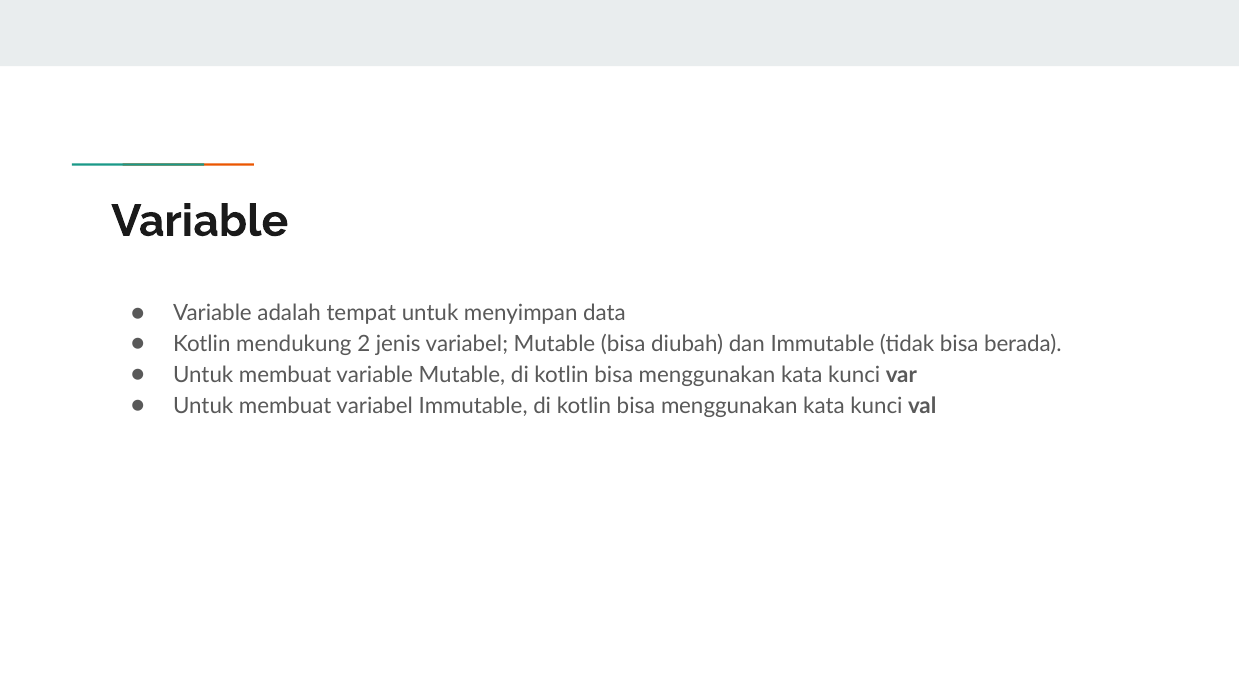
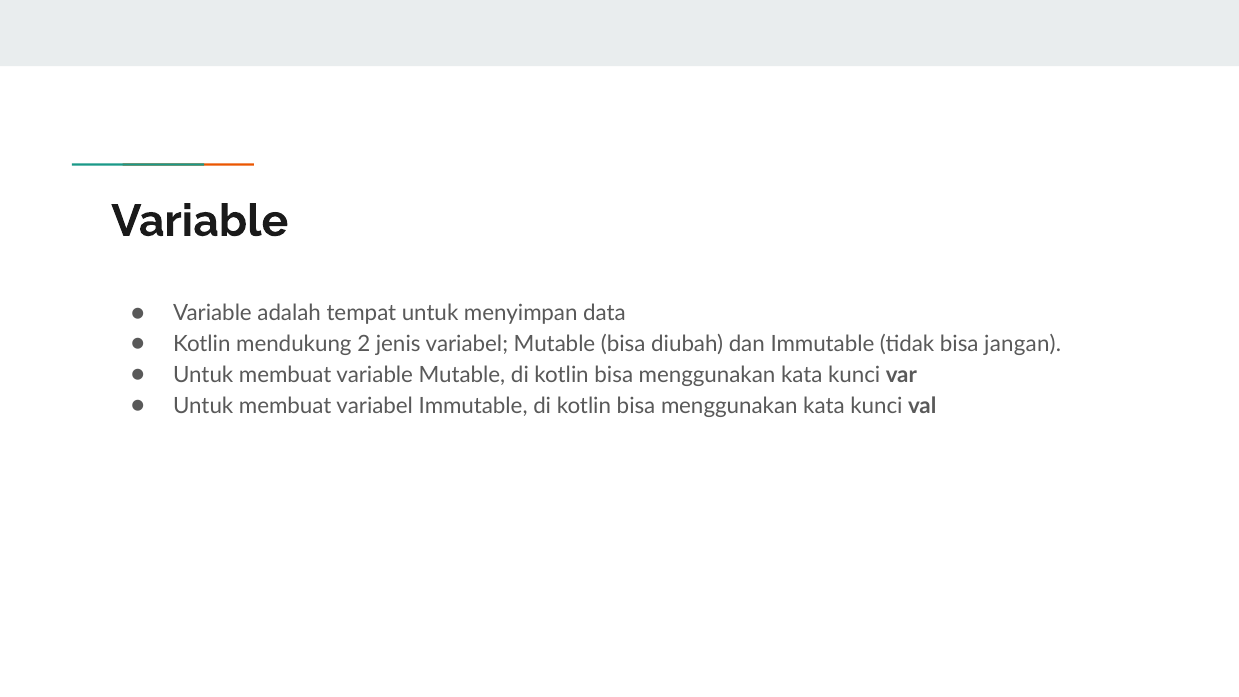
berada: berada -> jangan (1023, 344)
